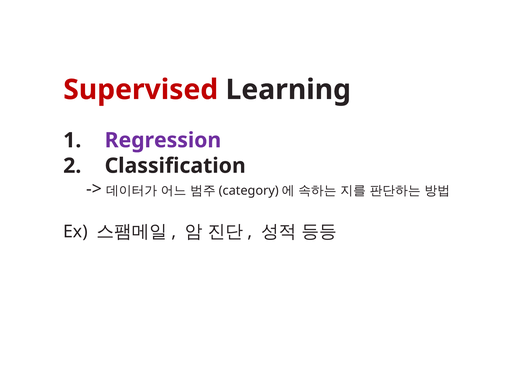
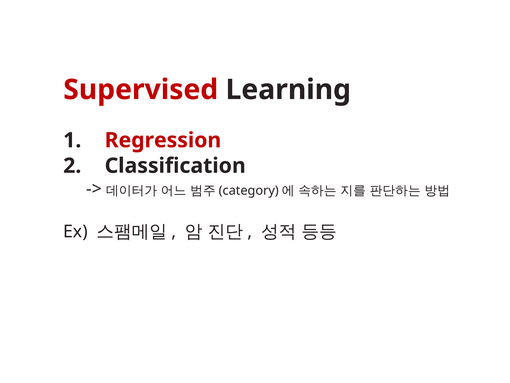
Regression colour: purple -> red (163, 140)
